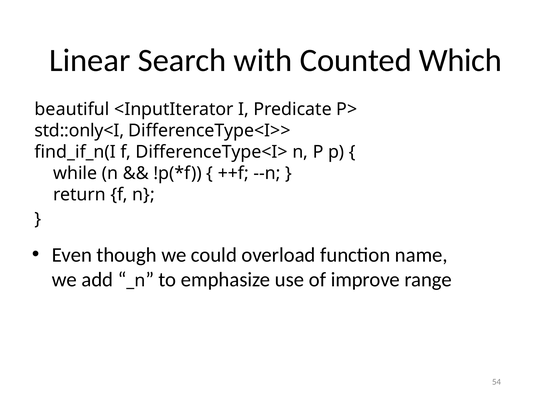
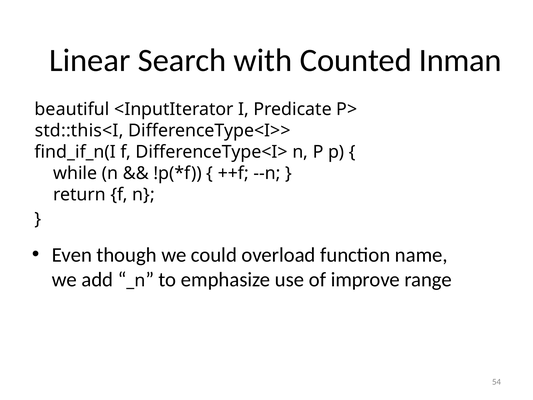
Which: Which -> Inman (460, 60)
std::only<I: std::only<I -> std::this<I (79, 131)
